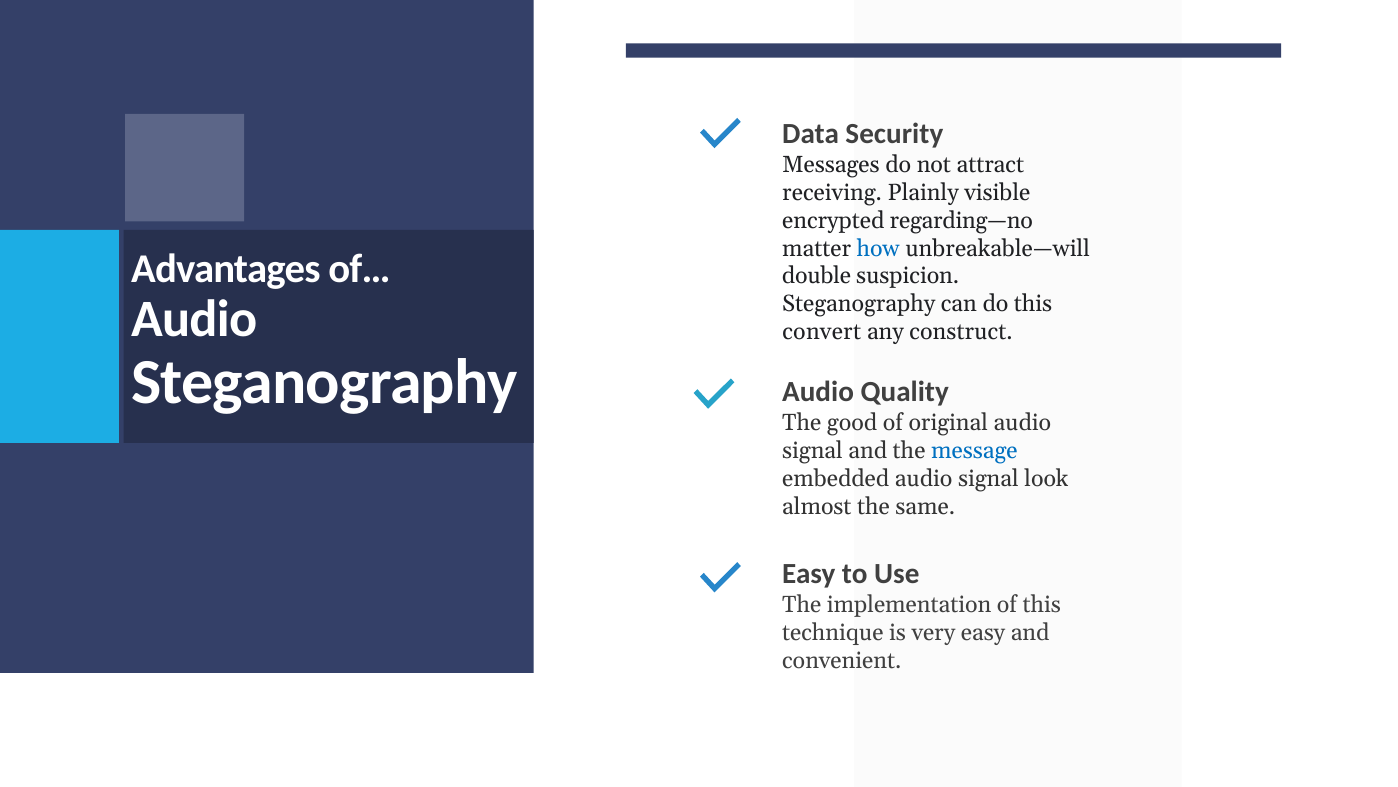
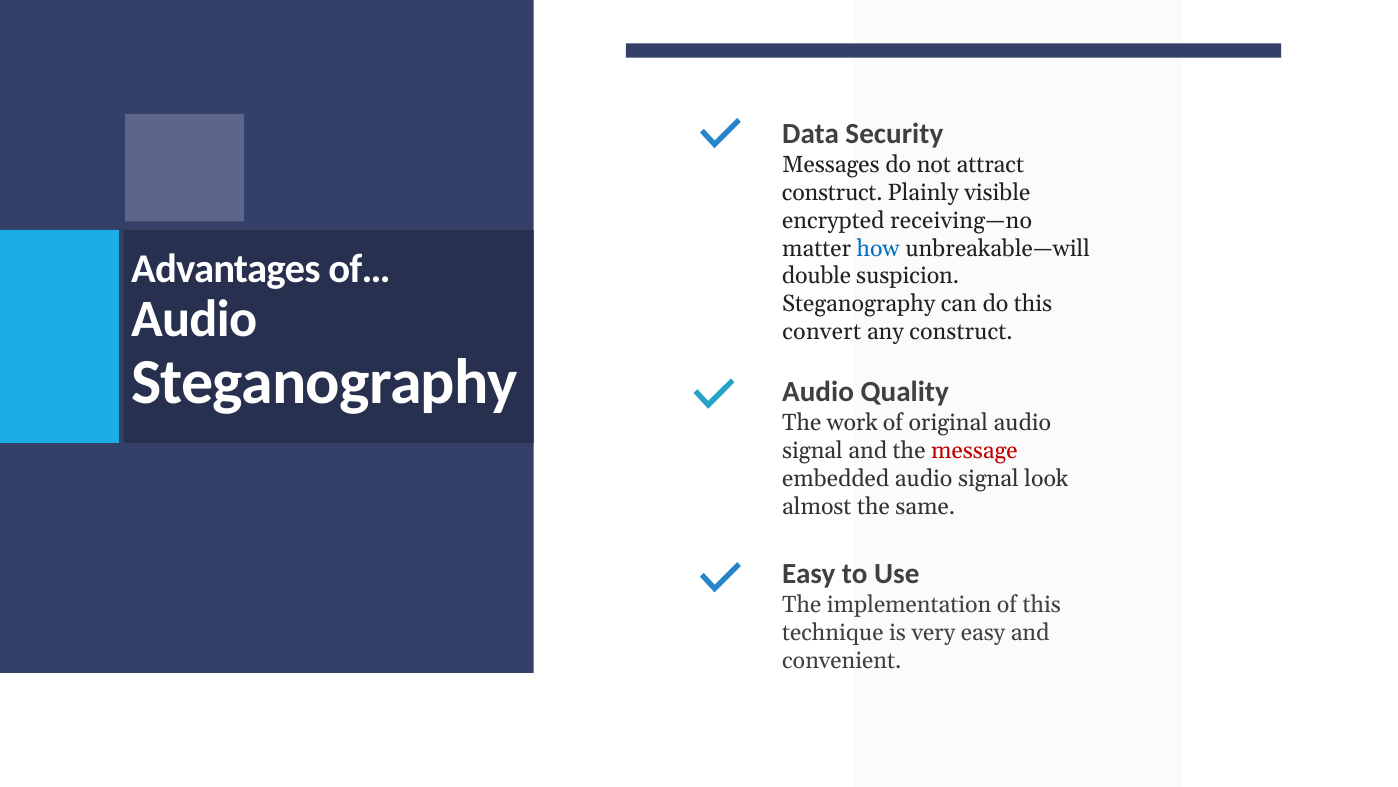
receiving: receiving -> construct (832, 192)
regarding—no: regarding—no -> receiving—no (961, 220)
good: good -> work (852, 423)
message colour: blue -> red (974, 451)
